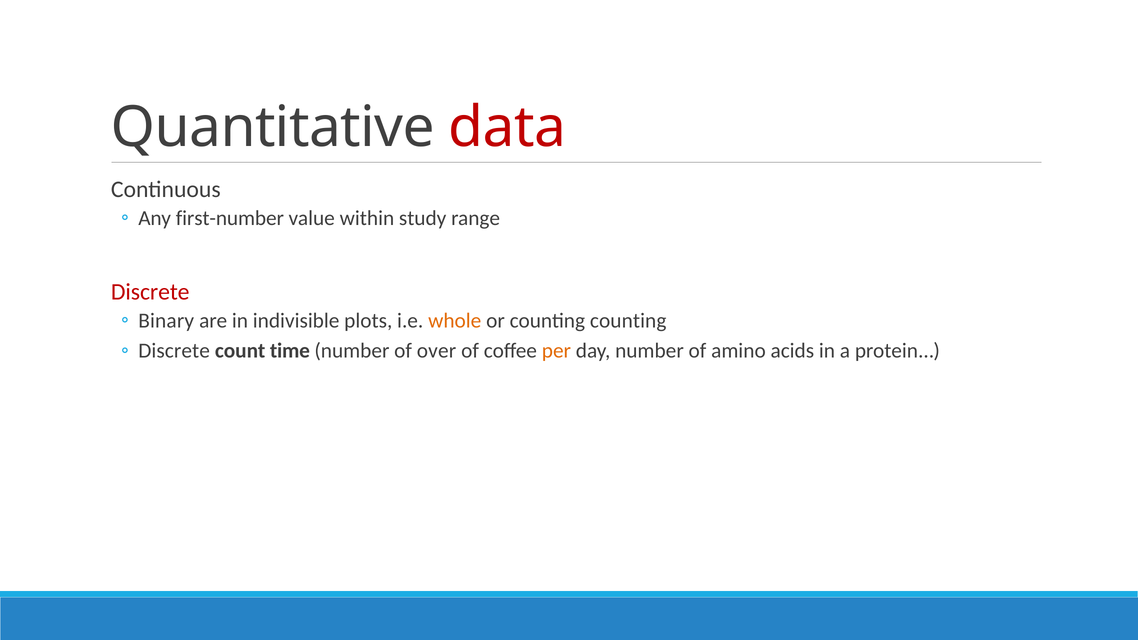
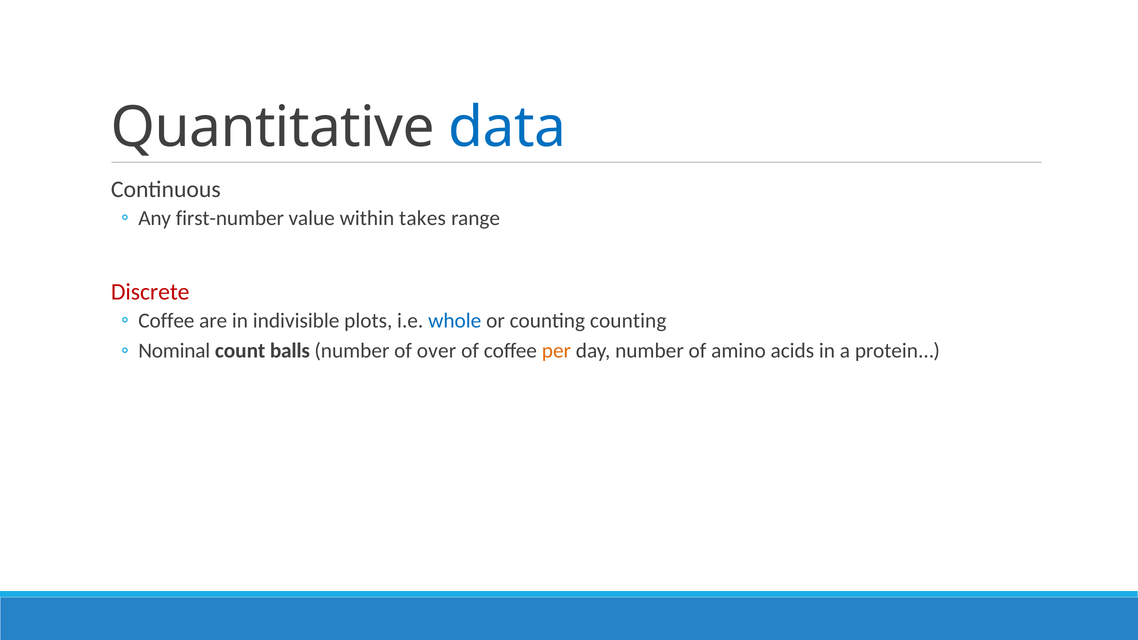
data colour: red -> blue (507, 127)
study: study -> takes (423, 218)
Binary: Binary -> Coffee (166, 321)
whole colour: orange -> blue (455, 321)
Discrete: Discrete -> Nominal (174, 351)
time: time -> balls (290, 351)
